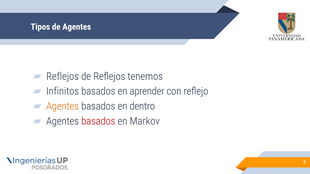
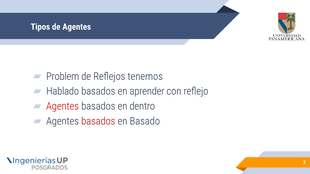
Reflejos: Reflejos -> Problem (63, 77)
Infinitos: Infinitos -> Hablado (63, 92)
Agentes colour: orange -> red (63, 107)
Markov: Markov -> Basado (145, 122)
